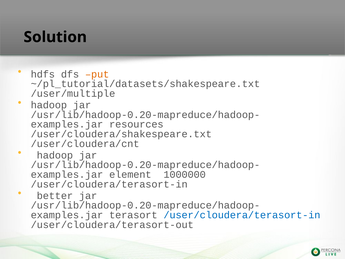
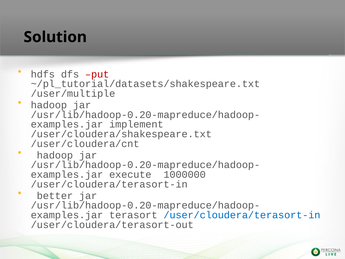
put colour: orange -> red (97, 74)
resources: resources -> implement (136, 124)
element: element -> execute (130, 174)
